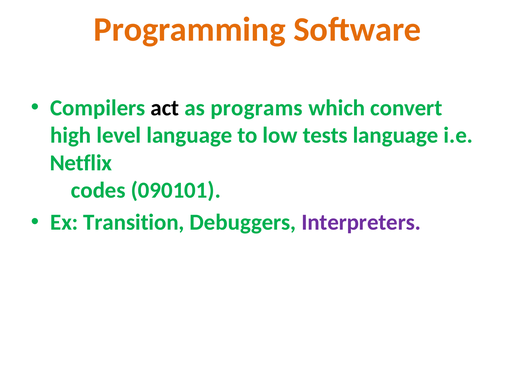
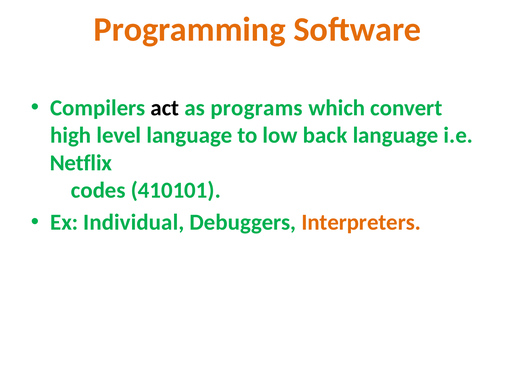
tests: tests -> back (325, 136)
090101: 090101 -> 410101 (176, 190)
Transition: Transition -> Individual (134, 223)
Interpreters colour: purple -> orange (361, 223)
